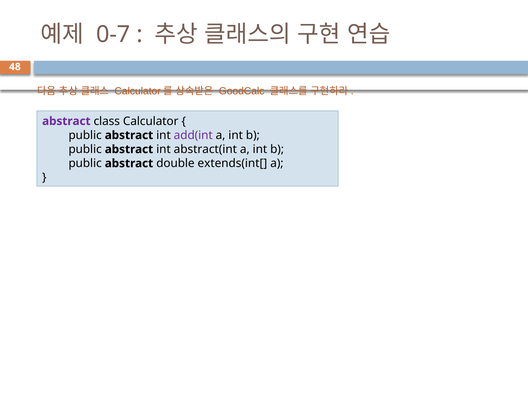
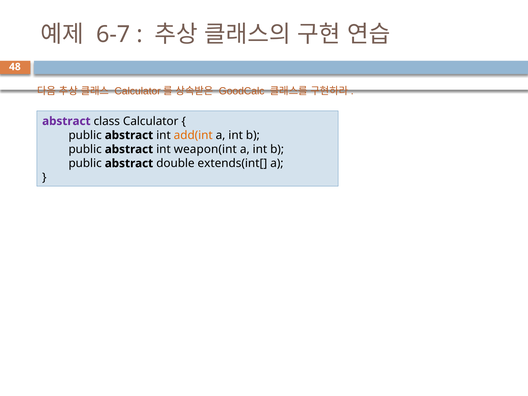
0-7: 0-7 -> 6-7 (113, 34)
add(int colour: purple -> orange (193, 135)
abstract(int: abstract(int -> weapon(int (205, 149)
